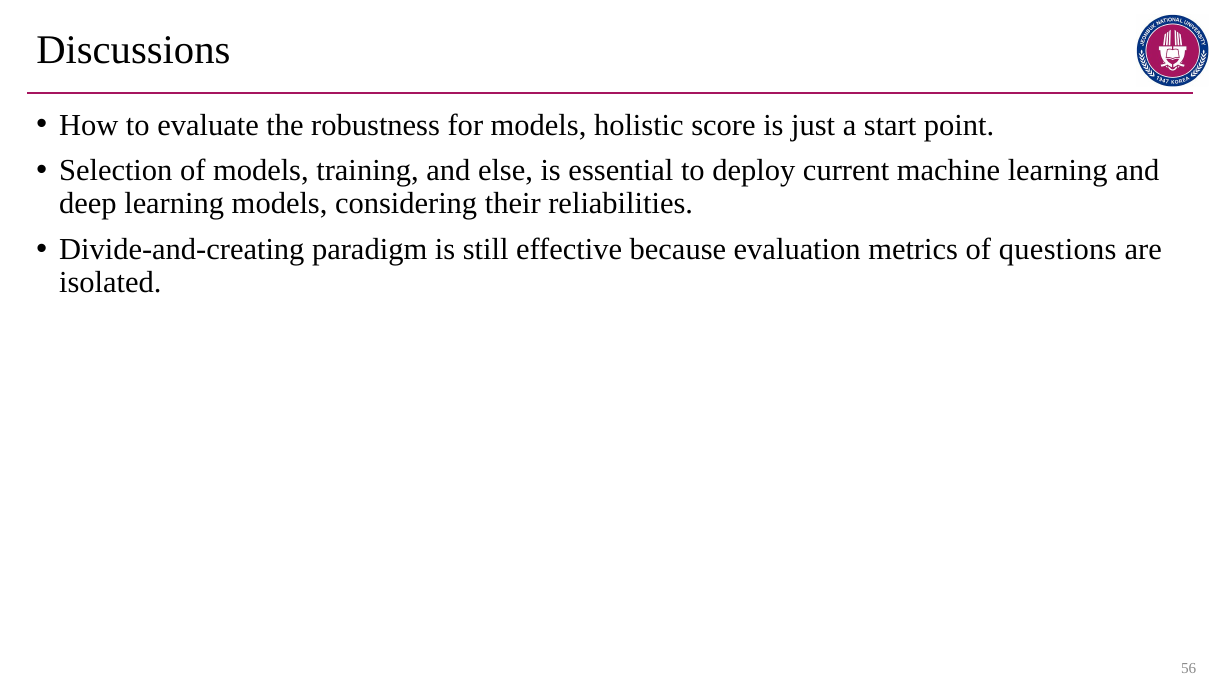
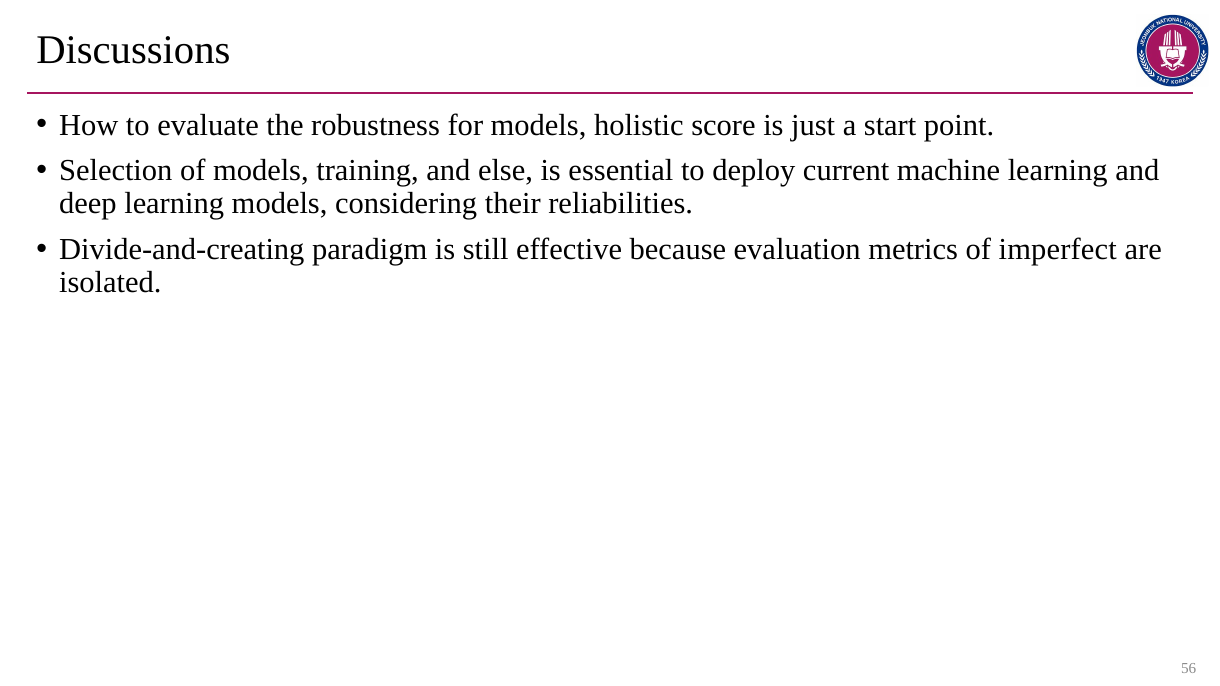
questions: questions -> imperfect (1058, 249)
